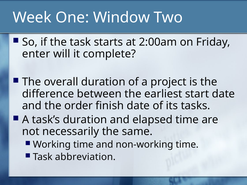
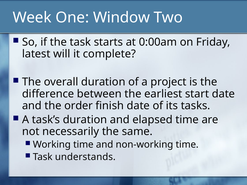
2:00am: 2:00am -> 0:00am (158, 42)
enter: enter -> latest (36, 54)
abbreviation: abbreviation -> understands (85, 157)
